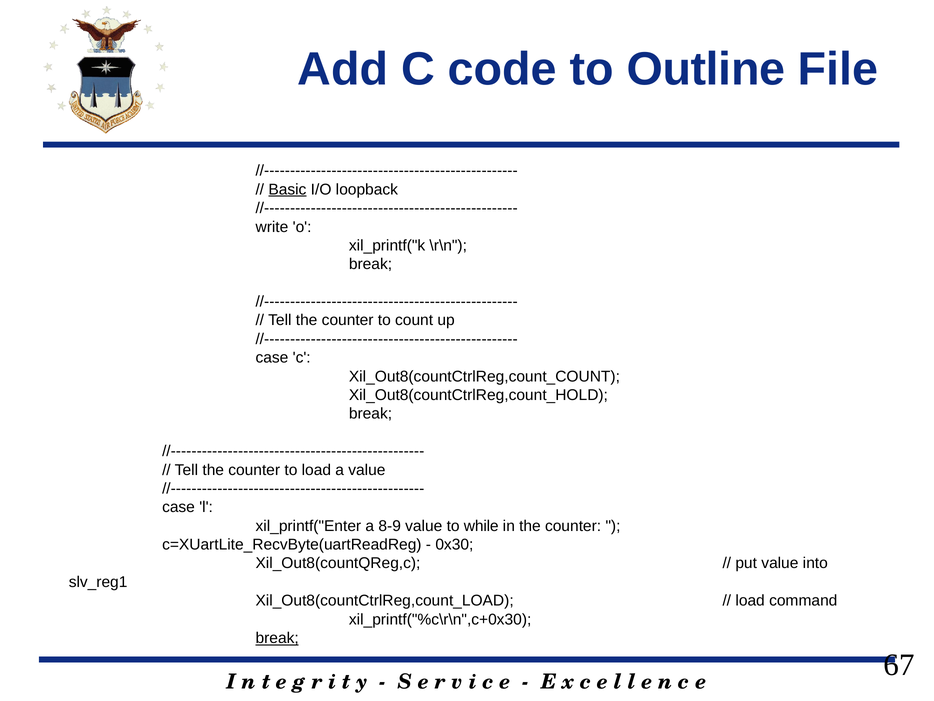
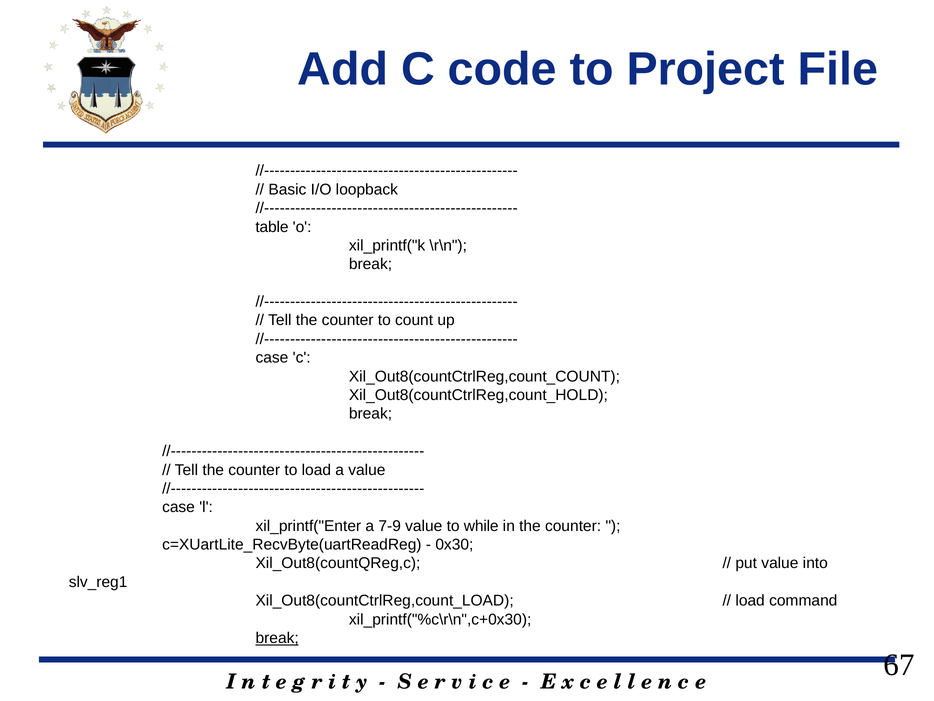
Outline: Outline -> Project (706, 69)
Basic underline: present -> none (287, 189)
write: write -> table (272, 227)
8-9: 8-9 -> 7-9 (390, 526)
